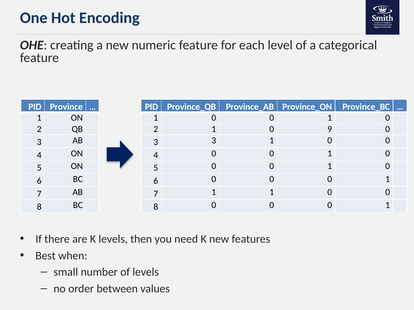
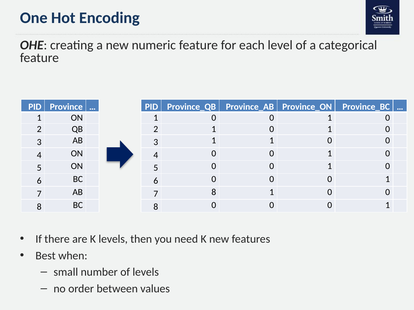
1 0 9: 9 -> 1 (330, 129)
3 3: 3 -> 1 (214, 141)
7 1: 1 -> 8 (214, 192)
